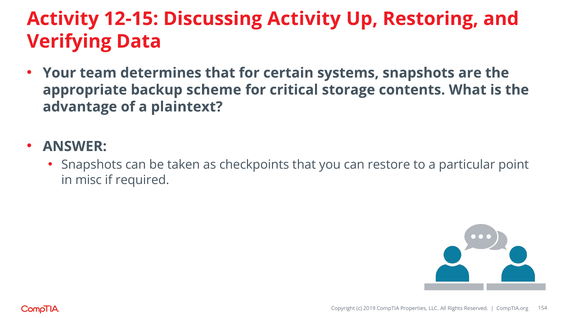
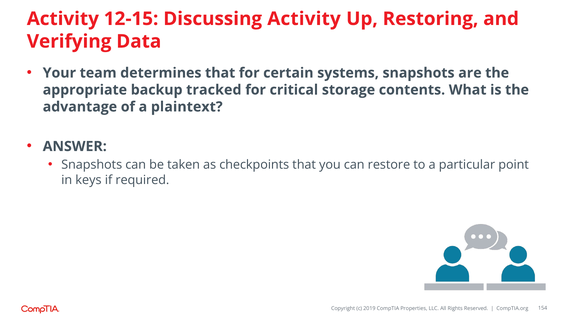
scheme: scheme -> tracked (214, 90)
misc: misc -> keys (88, 180)
